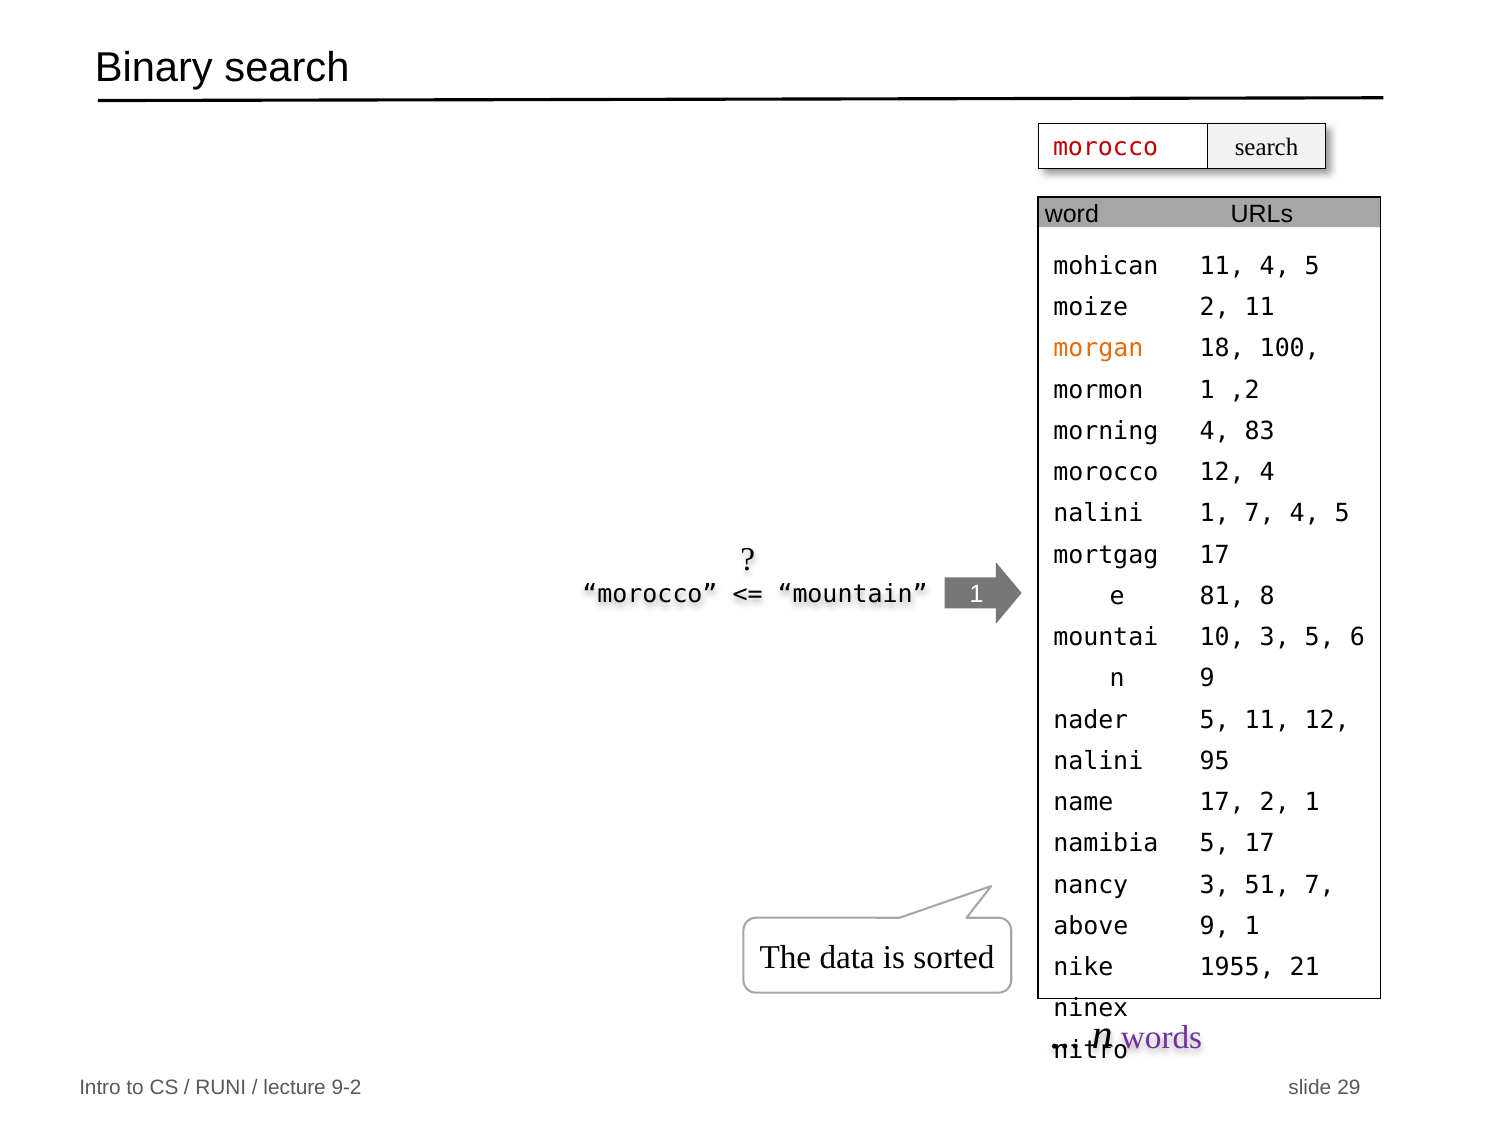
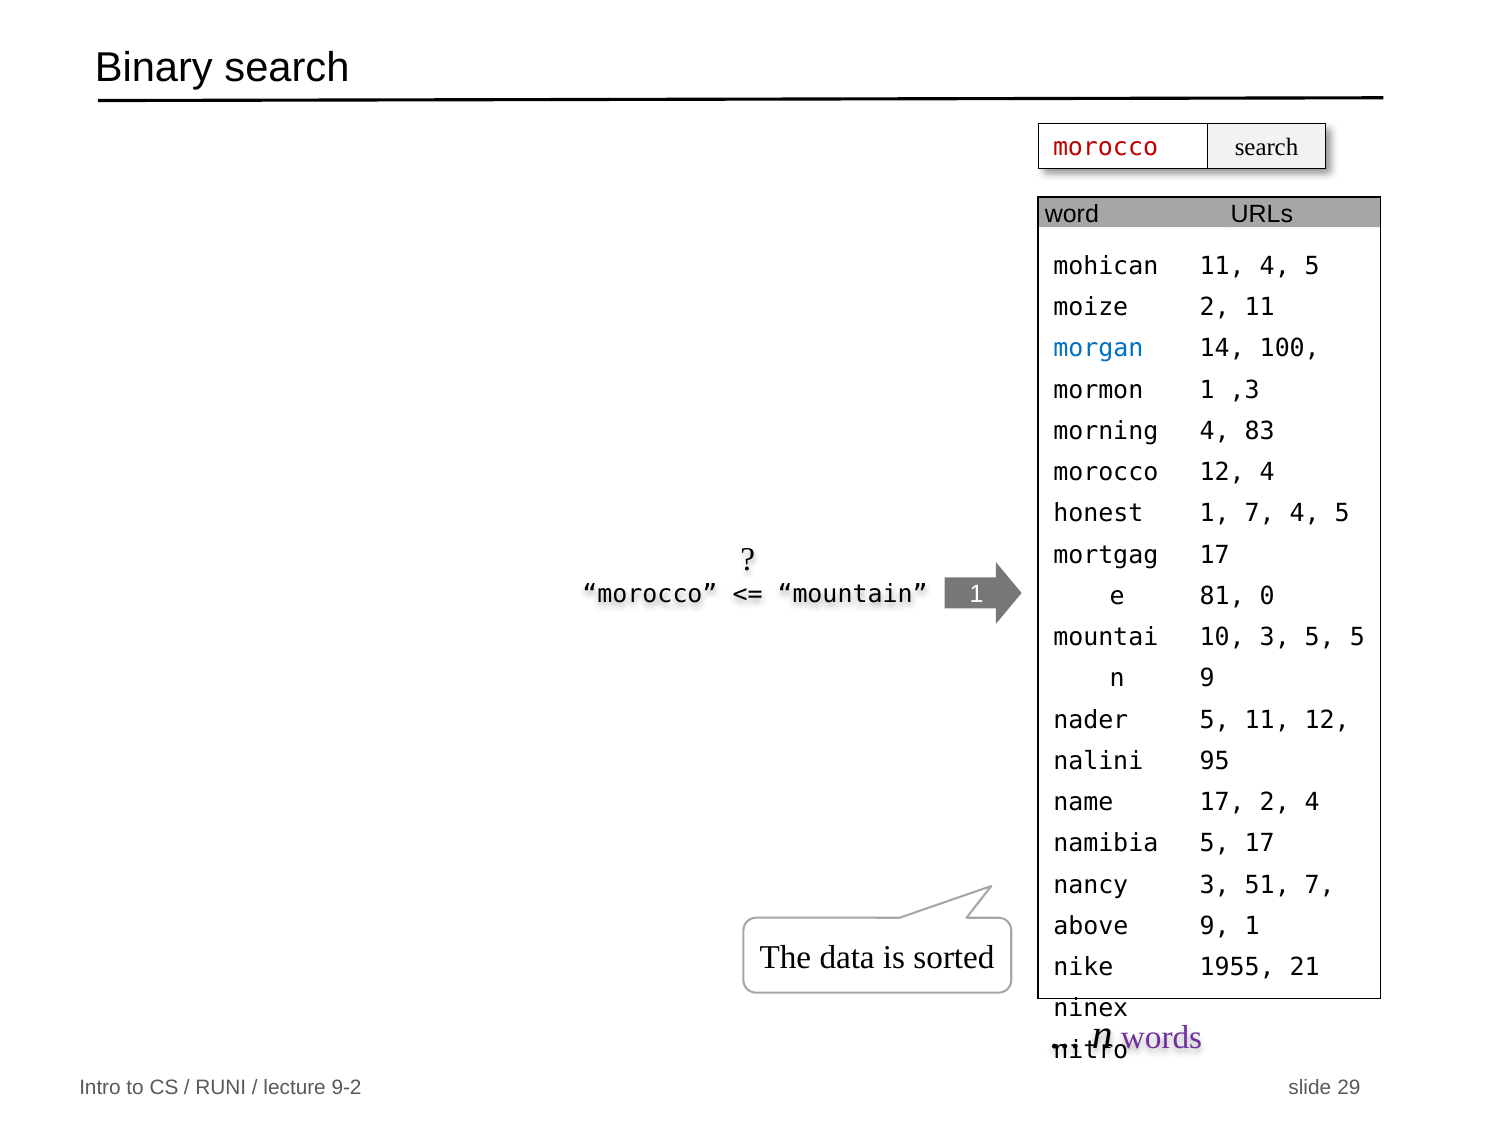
morgan colour: orange -> blue (1098, 349)
18: 18 -> 14 (1222, 349)
,2: ,2 -> ,3 (1245, 390)
nalini: nalini -> honest (1098, 514)
8: 8 -> 0 (1267, 596)
5 6: 6 -> 5 (1357, 638)
2 1: 1 -> 4 (1312, 803)
